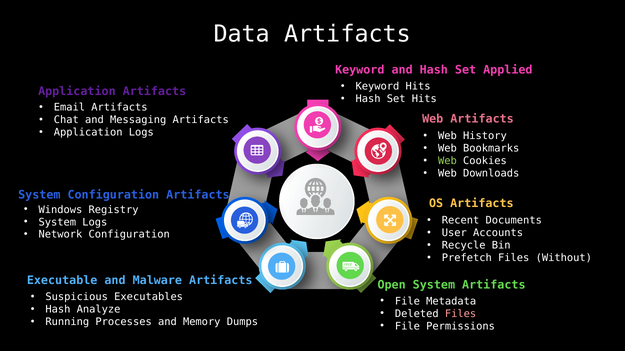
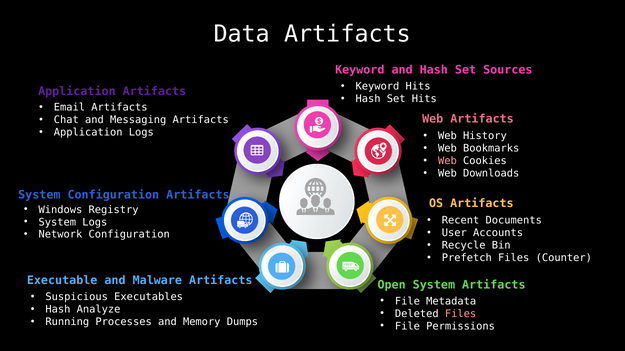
Applied: Applied -> Sources (508, 70)
Web colour: light green -> pink (447, 161)
Without: Without -> Counter (564, 258)
